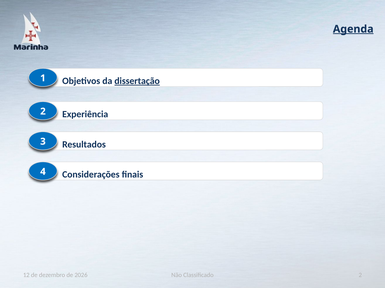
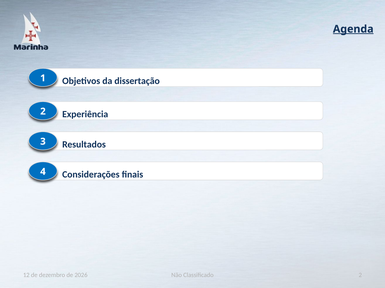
dissertação underline: present -> none (137, 81)
